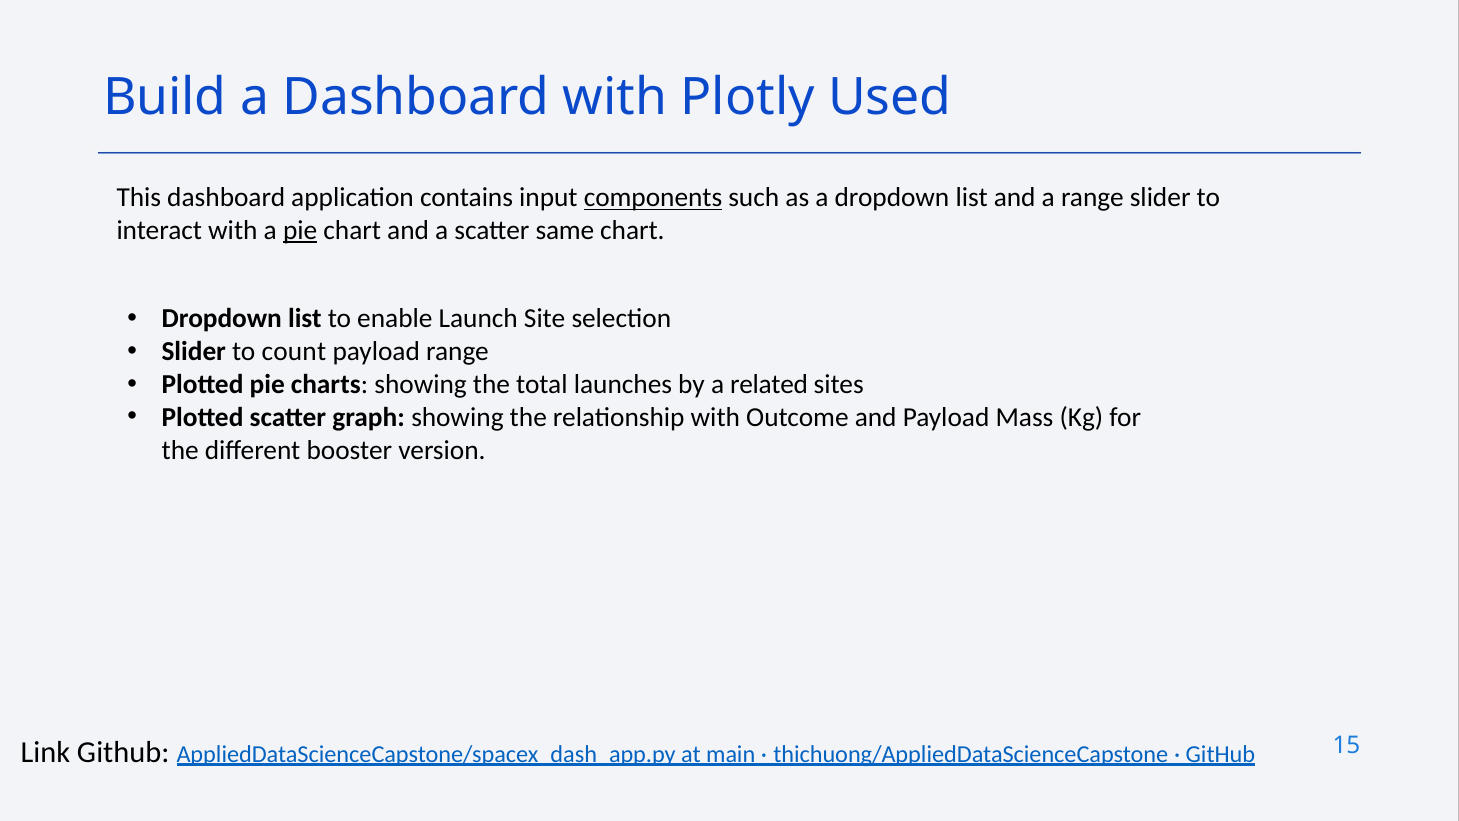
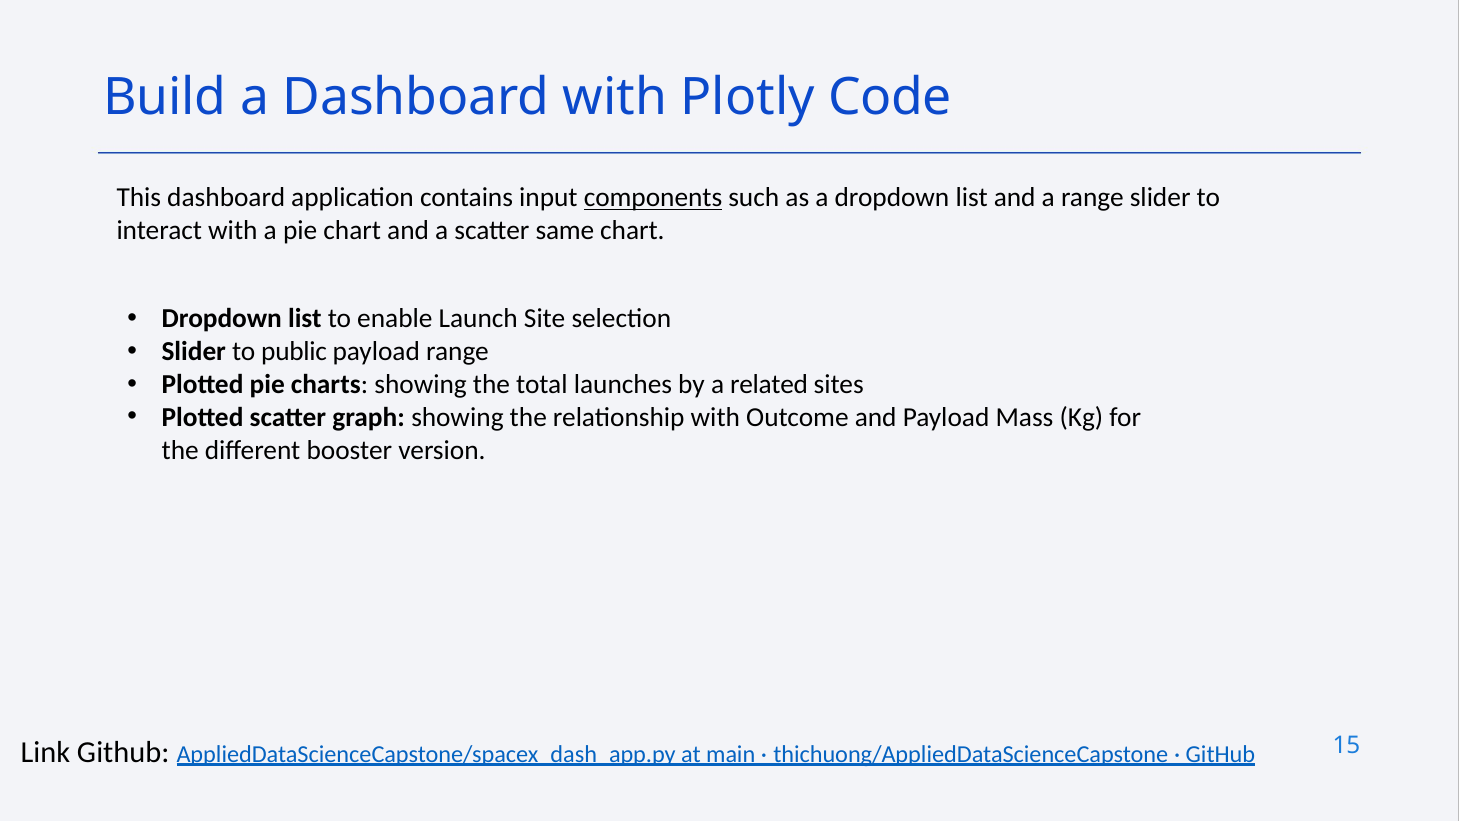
Used: Used -> Code (890, 97)
pie underline: present -> none (300, 230)
count: count -> public (294, 352)
